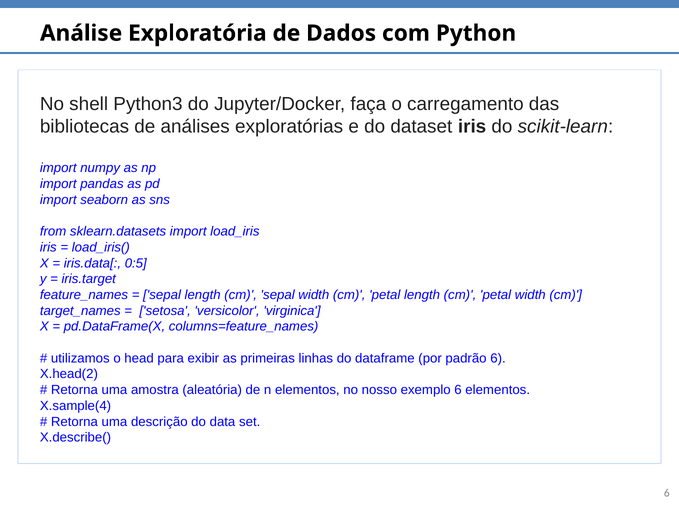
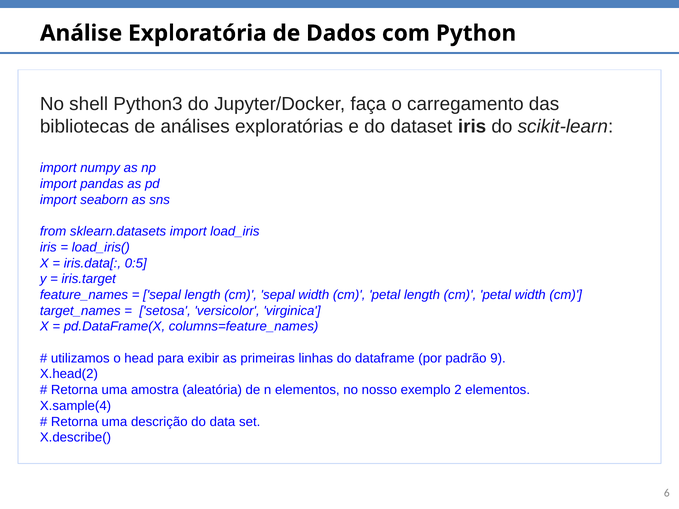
padrão 6: 6 -> 9 (498, 358)
exemplo 6: 6 -> 2 (458, 390)
